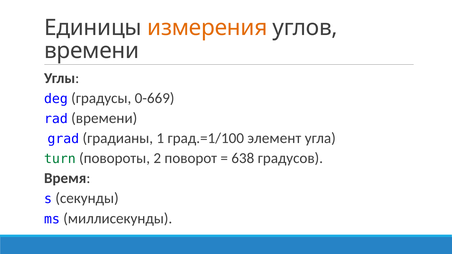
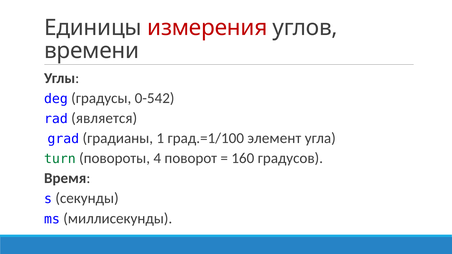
измерения colour: orange -> red (207, 28)
0-669: 0-669 -> 0-542 (155, 98)
rad времени: времени -> является (104, 118)
2: 2 -> 4 (157, 158)
638: 638 -> 160 (243, 158)
